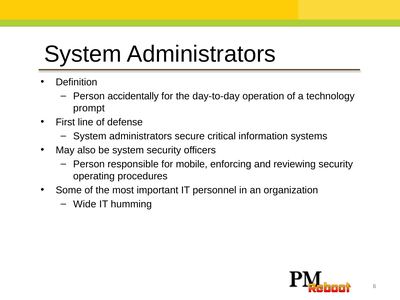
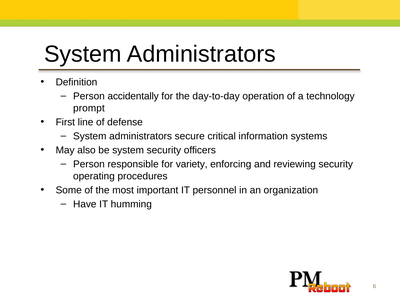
mobile: mobile -> variety (192, 164)
Wide: Wide -> Have (85, 204)
